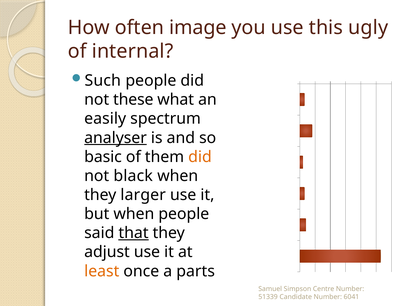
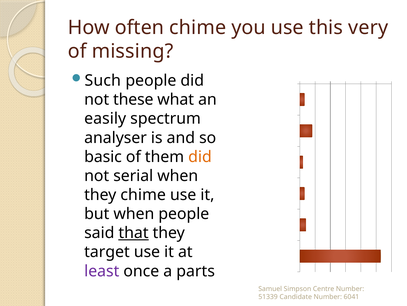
often image: image -> chime (198, 27)
ugly: ugly -> very (368, 27)
internal: internal -> missing (133, 51)
analyser underline: present -> none (116, 137)
black: black -> serial (133, 175)
they larger: larger -> chime (143, 194)
adjust: adjust -> target (107, 251)
least colour: orange -> purple (102, 270)
